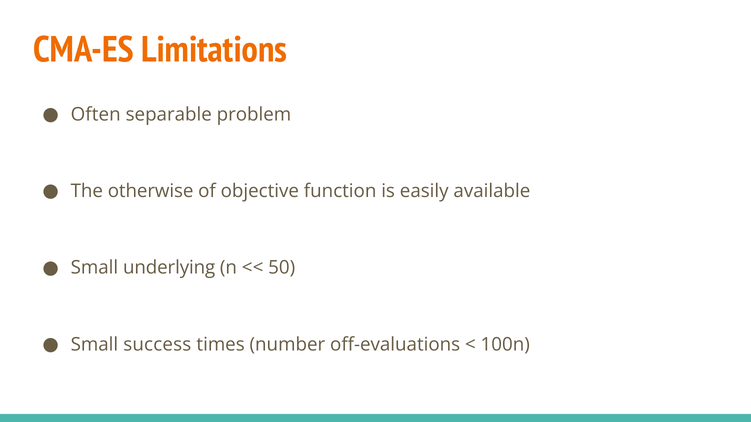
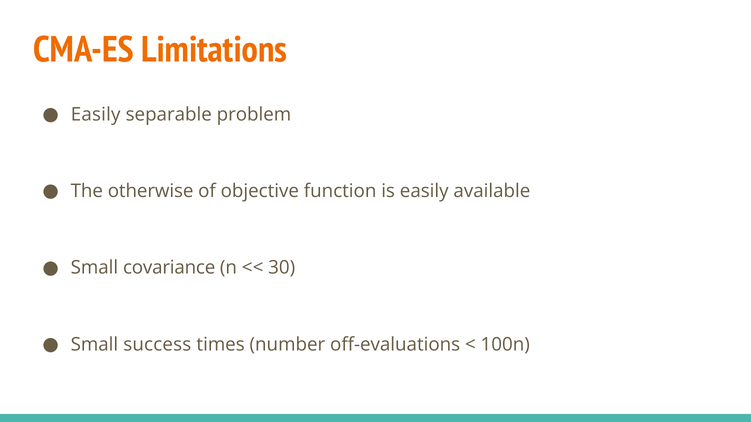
Often: Often -> Easily (96, 114)
underlying: underlying -> covariance (169, 268)
50: 50 -> 30 (282, 268)
